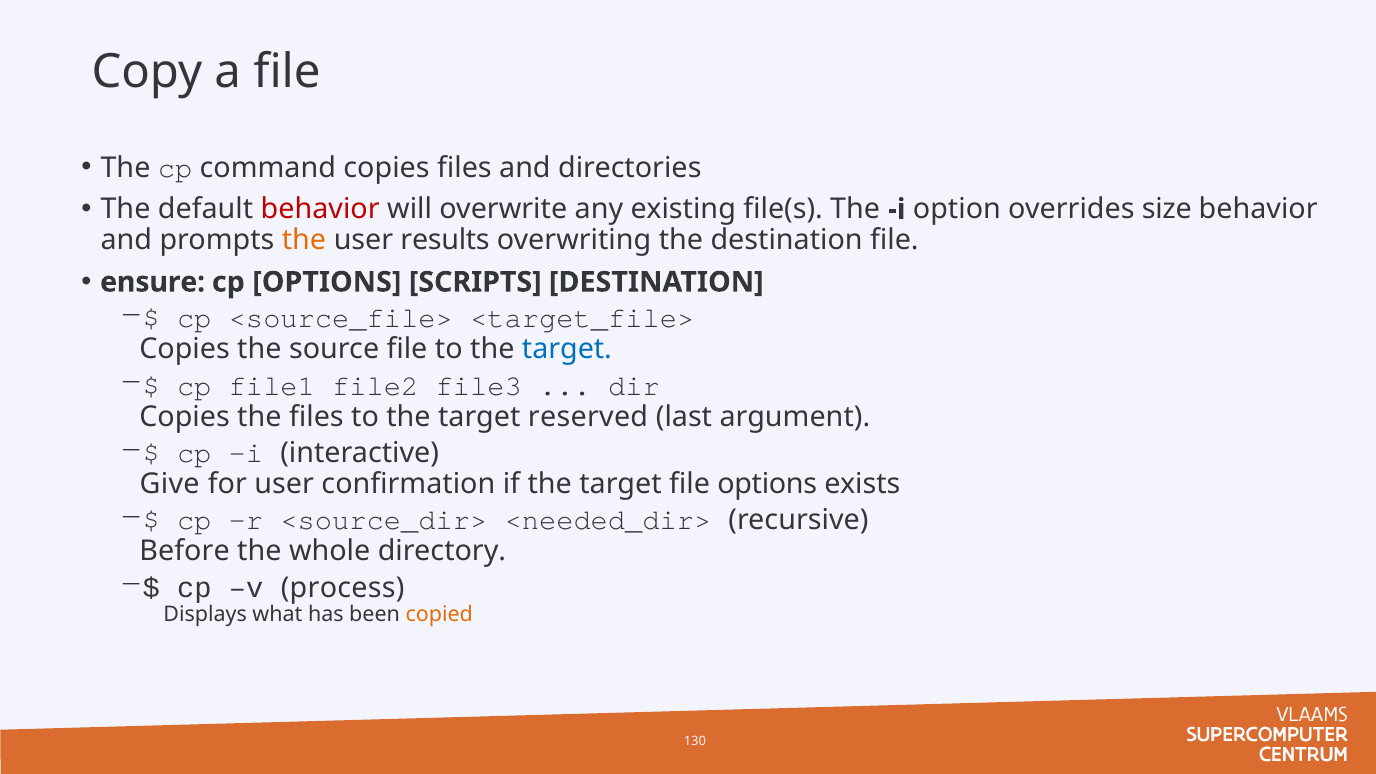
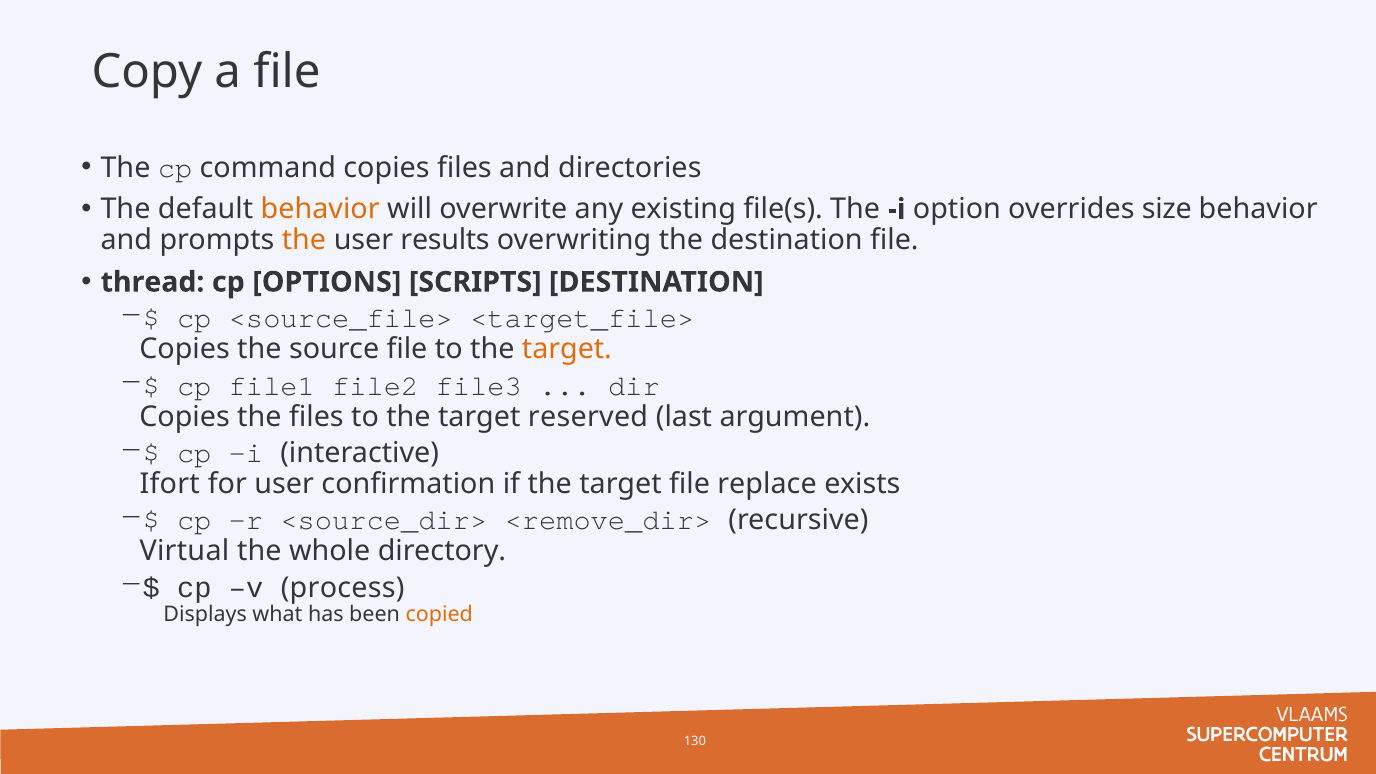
behavior colour: red -> orange (320, 209)
ensure: ensure -> thread (152, 282)
target colour: blue -> orange (567, 349)
Give: Give -> Ifort (170, 484)
file options: options -> replace (767, 484)
<needed_dir>: <needed_dir> -> <remove_dir> (608, 520)
Before: Before -> Virtual (184, 551)
